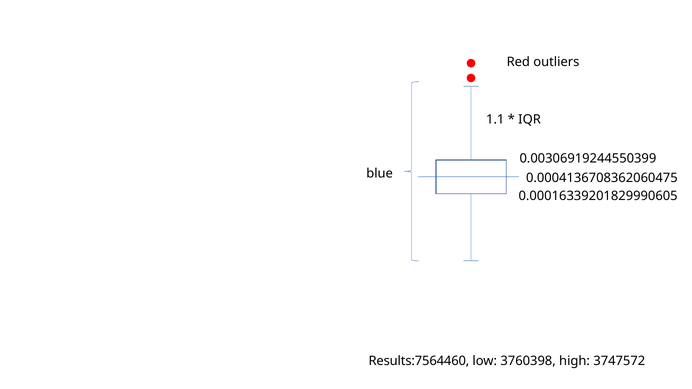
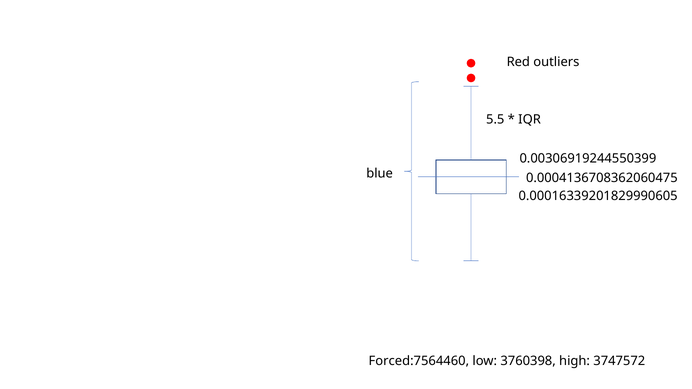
1.1: 1.1 -> 5.5 (495, 119)
Results:7564460: Results:7564460 -> Forced:7564460 (419, 361)
